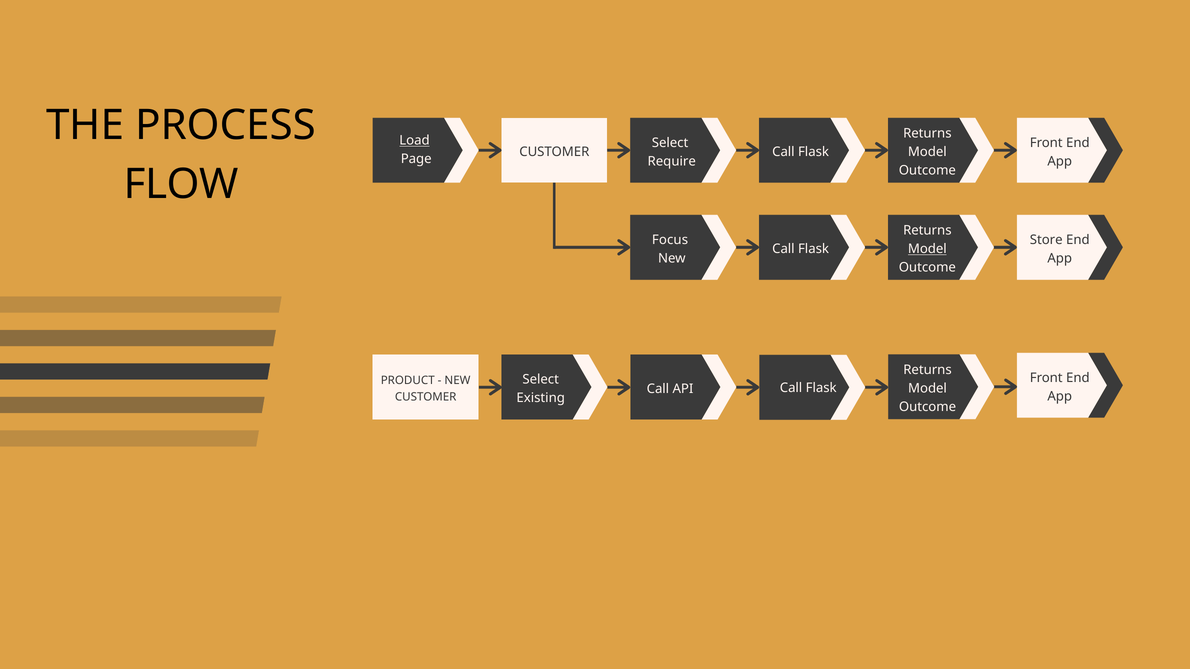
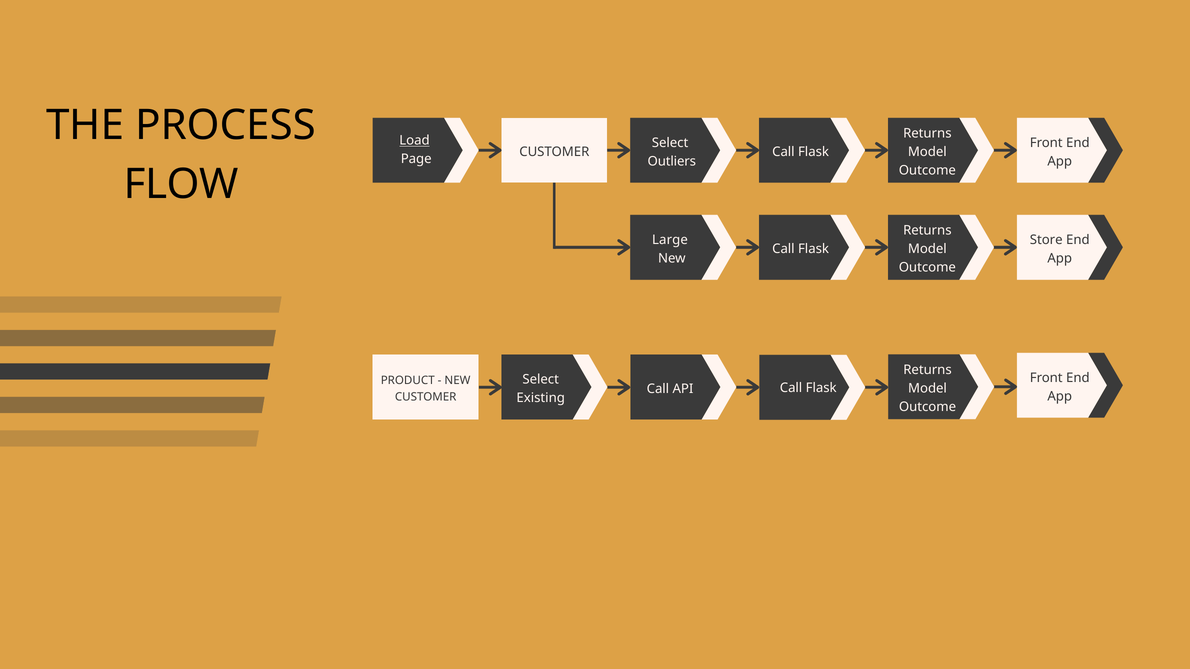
Require: Require -> Outliers (672, 161)
Focus: Focus -> Large (670, 240)
Model underline: present -> none (927, 249)
